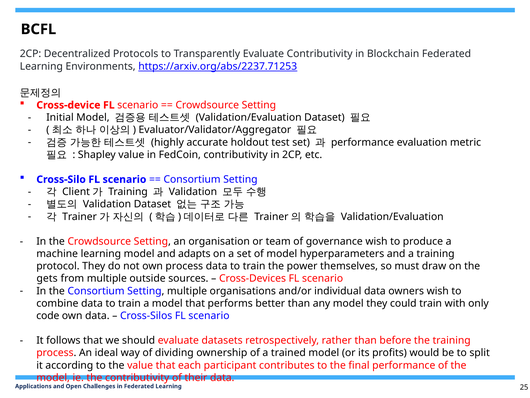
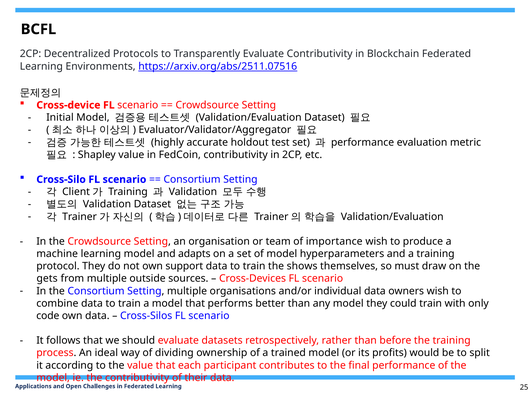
https://arxiv.org/abs/2237.71253: https://arxiv.org/abs/2237.71253 -> https://arxiv.org/abs/2511.07516 (218, 66)
governance: governance -> importance (334, 241)
own process: process -> support (184, 266)
power: power -> shows (302, 266)
